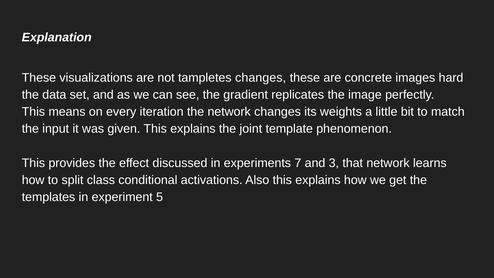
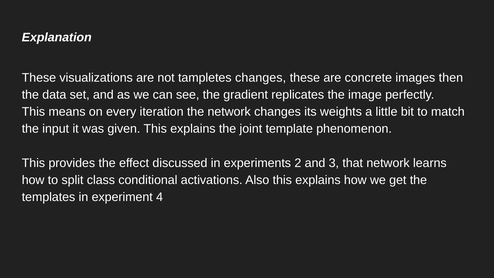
hard: hard -> then (451, 78)
7: 7 -> 2 (298, 163)
5: 5 -> 4 (160, 197)
